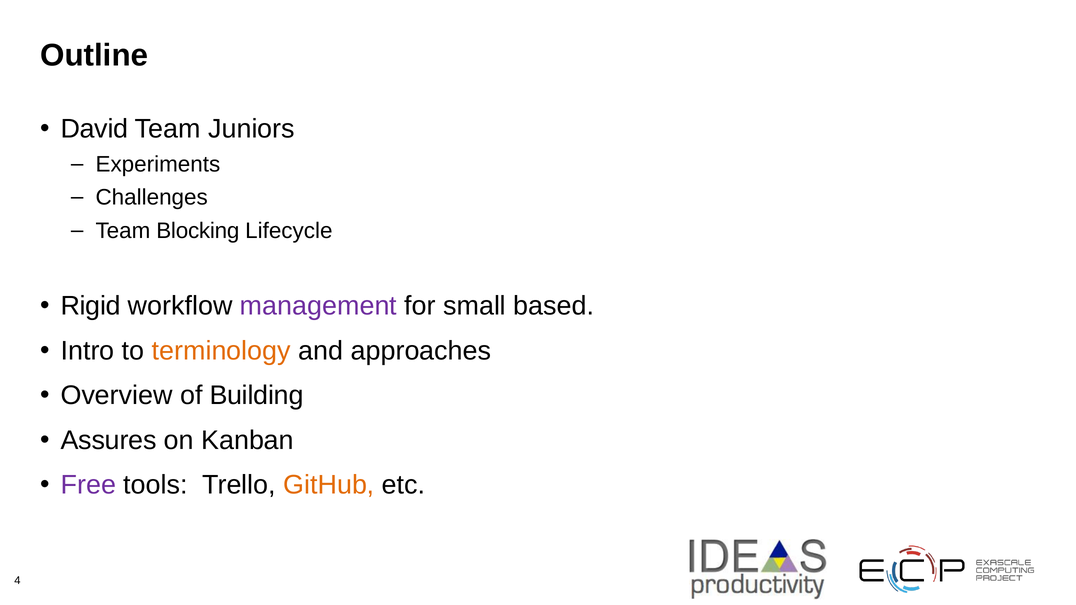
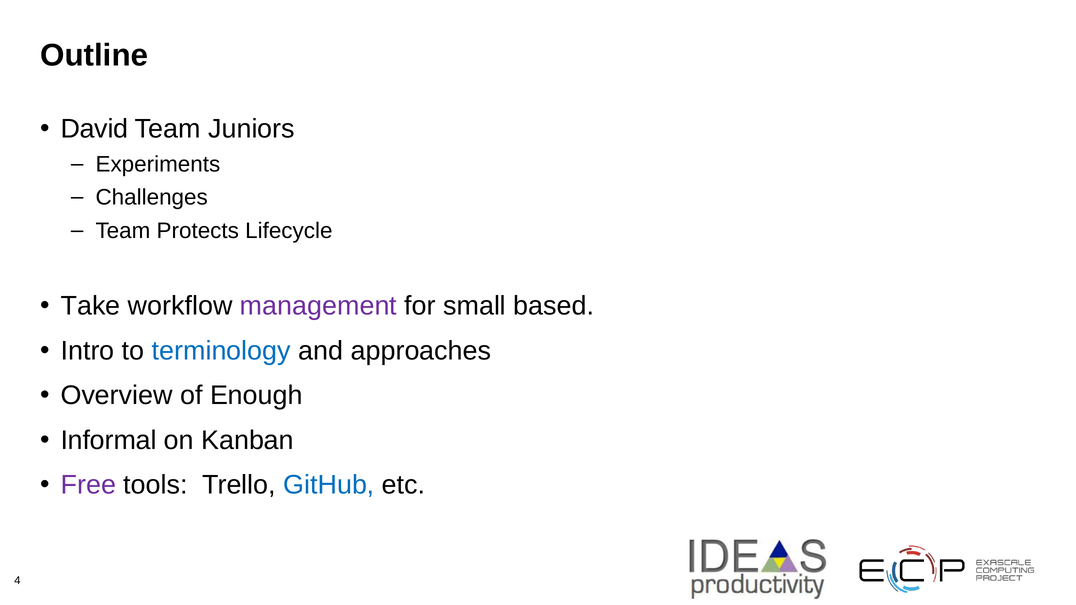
Blocking: Blocking -> Protects (198, 231)
Rigid: Rigid -> Take (91, 306)
terminology colour: orange -> blue (221, 351)
Building: Building -> Enough (256, 396)
Assures: Assures -> Informal (109, 441)
GitHub colour: orange -> blue (329, 485)
